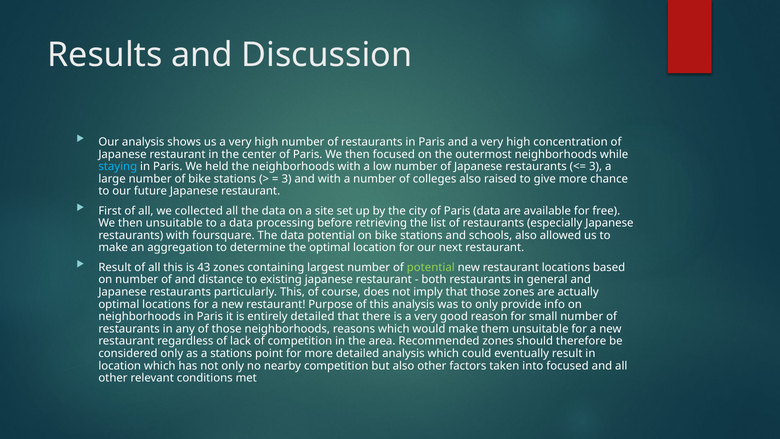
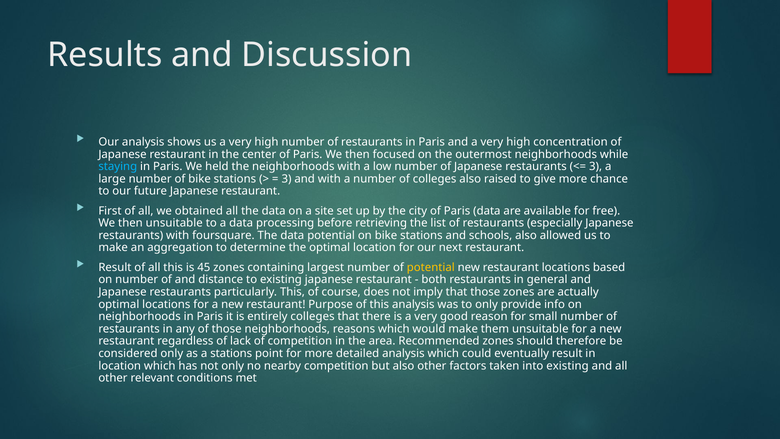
collected: collected -> obtained (199, 211)
43: 43 -> 45 (204, 267)
potential colour: light green -> yellow (431, 267)
entirely detailed: detailed -> colleges (313, 316)
into focused: focused -> existing (567, 366)
